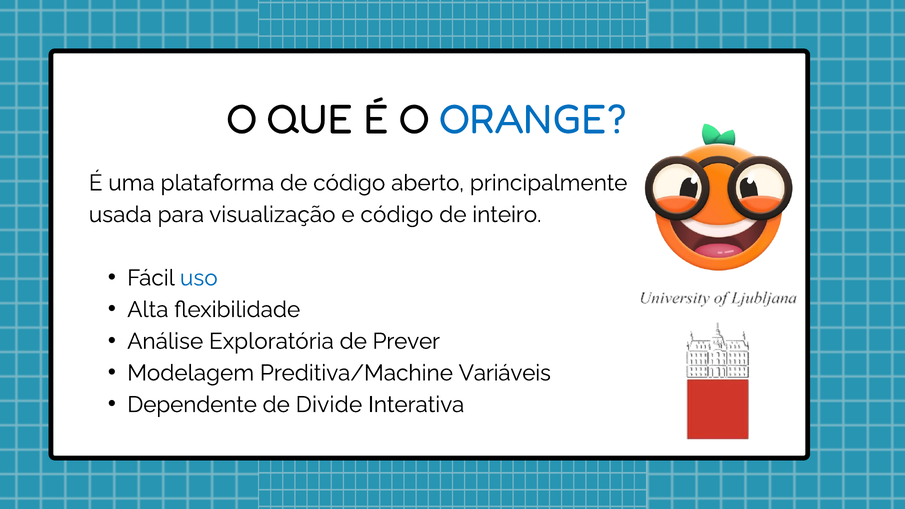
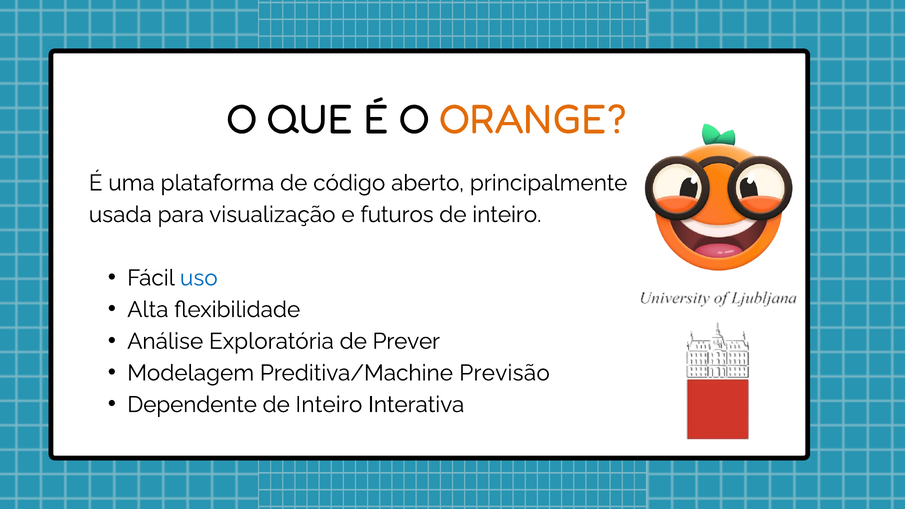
ORANGE colour: blue -> orange (533, 119)
e código: código -> futuros (397, 215)
Variáveis: Variáveis -> Previsão (505, 373)
Divide: Divide -> Inteiro (329, 405)
